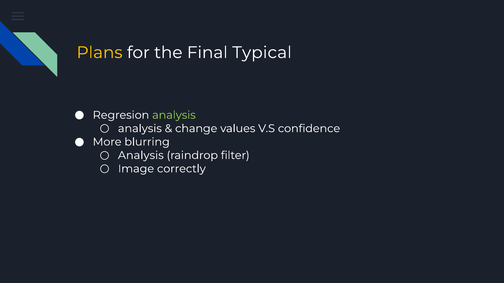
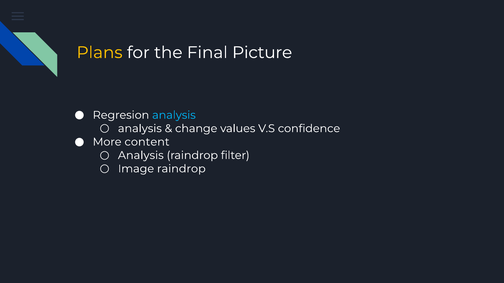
Typical: Typical -> Picture (262, 53)
analysis colour: light green -> light blue (174, 115)
blurring: blurring -> content (147, 142)
Image correctly: correctly -> raindrop (181, 169)
